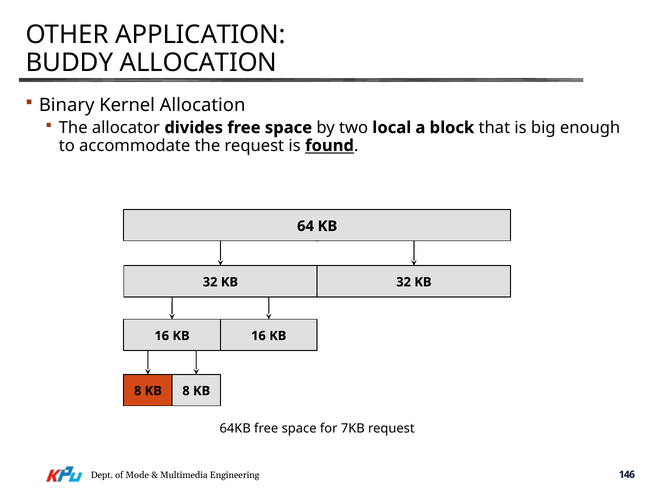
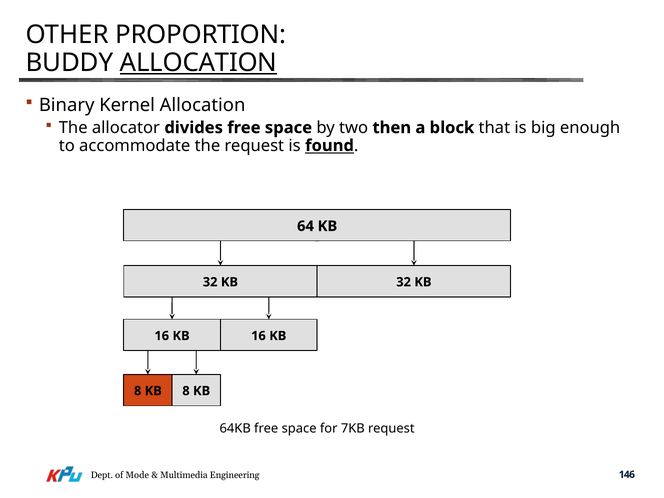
APPLICATION: APPLICATION -> PROPORTION (201, 35)
ALLOCATION underline: none -> present (198, 63)
local: local -> then (392, 128)
